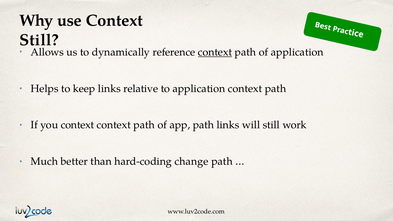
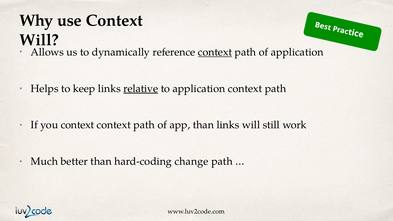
Still: Still -> Will (39, 40)
relative underline: none -> present (141, 89)
app path: path -> than (203, 125)
